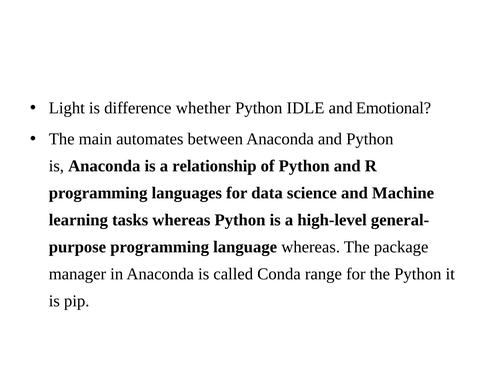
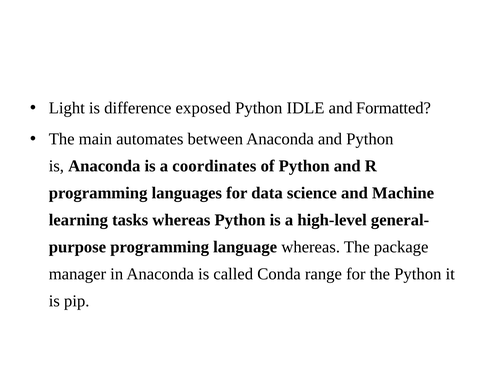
whether: whether -> exposed (203, 108)
Emotional: Emotional -> Formatted (393, 108)
relationship: relationship -> coordinates (214, 166)
